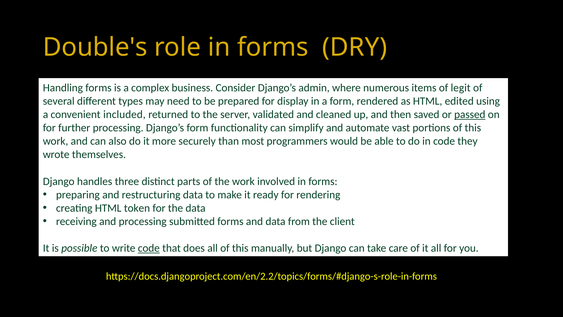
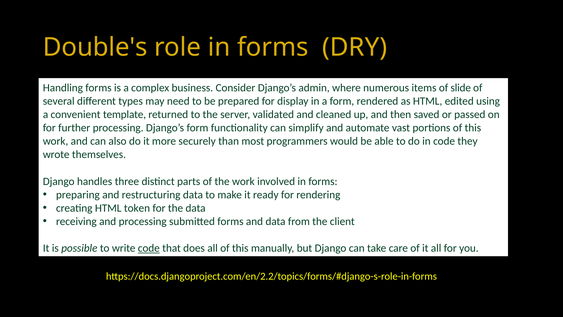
legit: legit -> slide (461, 88)
included: included -> template (125, 114)
passed underline: present -> none (470, 114)
